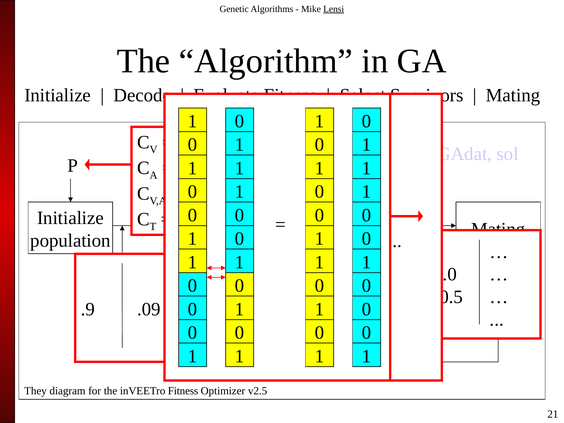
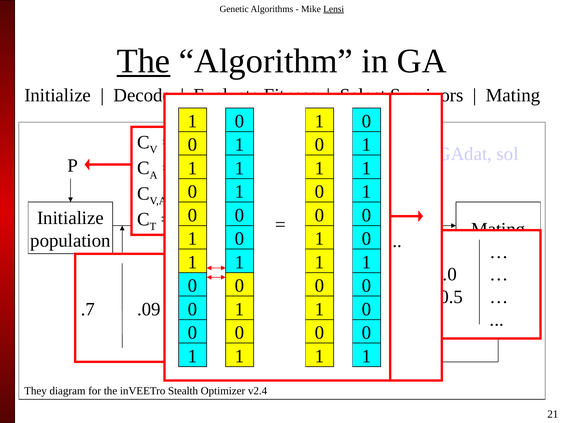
The underline: none -> present (144, 61)
.9: .9 -> .7 (88, 309)
inVEETro Fitness: Fitness -> Stealth (183, 391)
v2.5: v2.5 -> v2.4 (258, 391)
